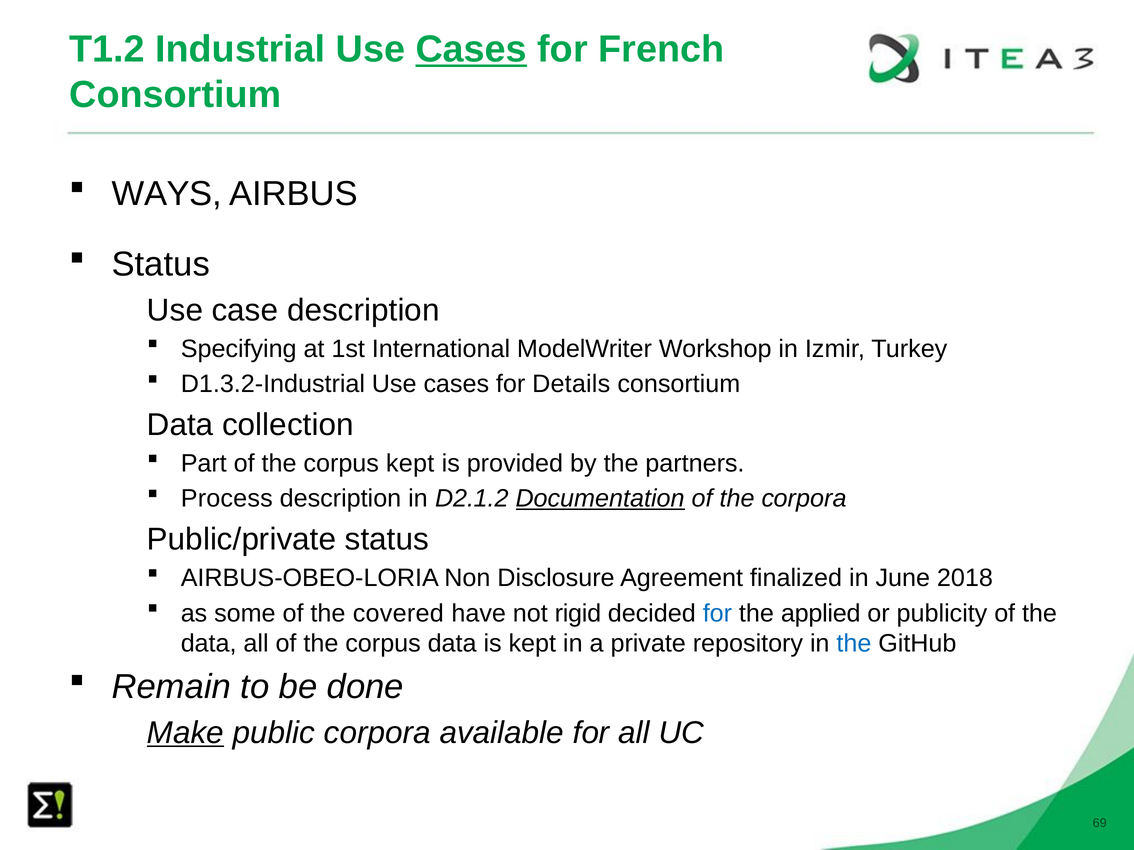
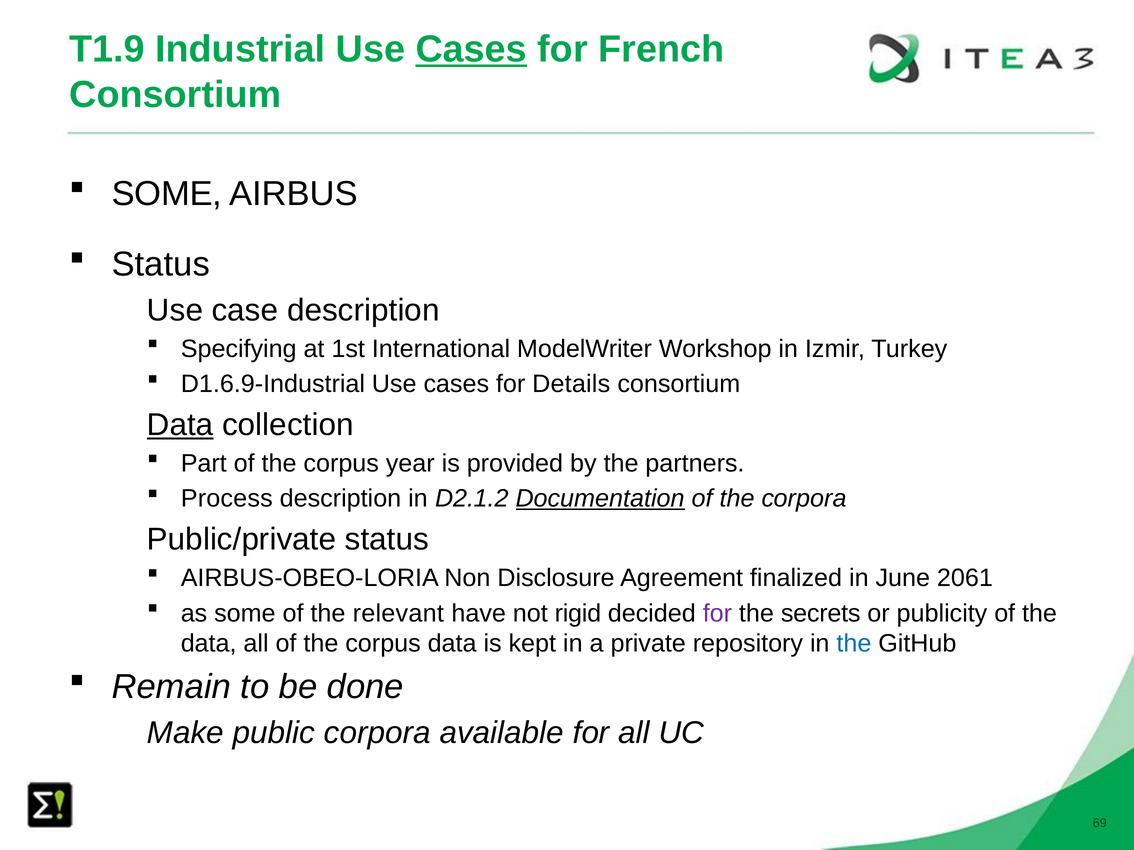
T1.2: T1.2 -> T1.9 (107, 49)
WAYS: WAYS -> SOME (167, 194)
D1.3.2-Industrial: D1.3.2-Industrial -> D1.6.9-Industrial (273, 384)
Data underline: none -> present (180, 425)
corpus kept: kept -> year (410, 464)
2018: 2018 -> 2061 (965, 578)
covered: covered -> relevant (398, 614)
for colour: blue -> purple (717, 614)
applied: applied -> secrets (821, 614)
Make underline: present -> none (185, 733)
